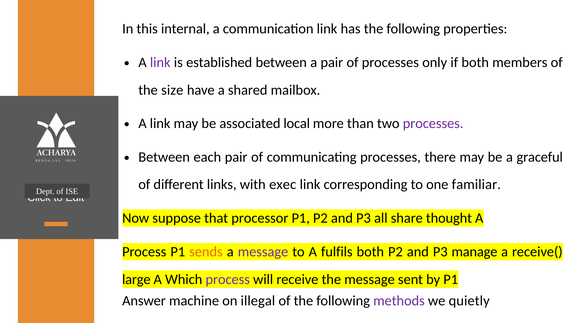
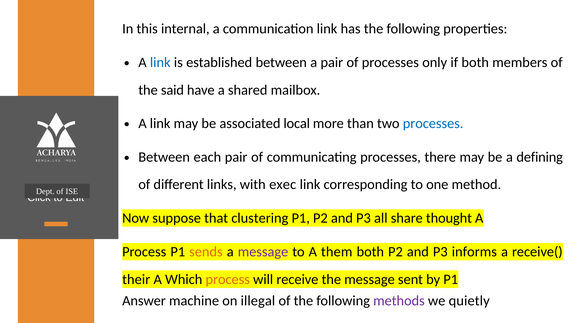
link colour: purple -> blue (160, 62)
size: size -> said (172, 90)
processes colour: purple -> blue (433, 123)
graceful: graceful -> defining (540, 157)
familiar: familiar -> method (476, 184)
processor: processor -> clustering (260, 218)
fulfils: fulfils -> them (337, 252)
manage: manage -> informs (474, 252)
large: large -> their (136, 279)
process colour: purple -> orange (228, 279)
